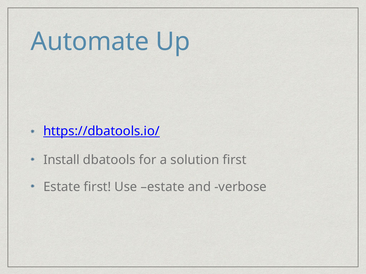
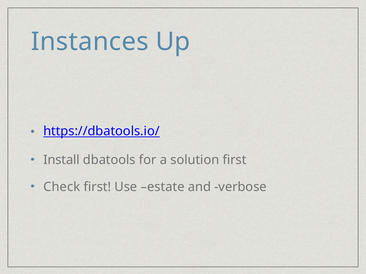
Automate: Automate -> Instances (90, 42)
Estate: Estate -> Check (62, 187)
